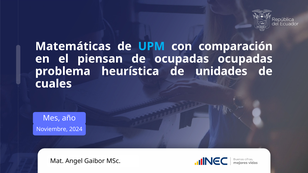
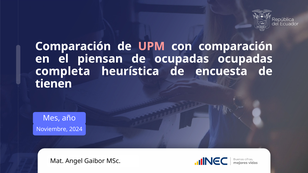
Matemáticas: Matemáticas -> Comparación (73, 46)
UPM colour: light blue -> pink (151, 46)
problema: problema -> completa (63, 71)
unidades: unidades -> encuesta (221, 71)
cuales: cuales -> tienen (54, 84)
